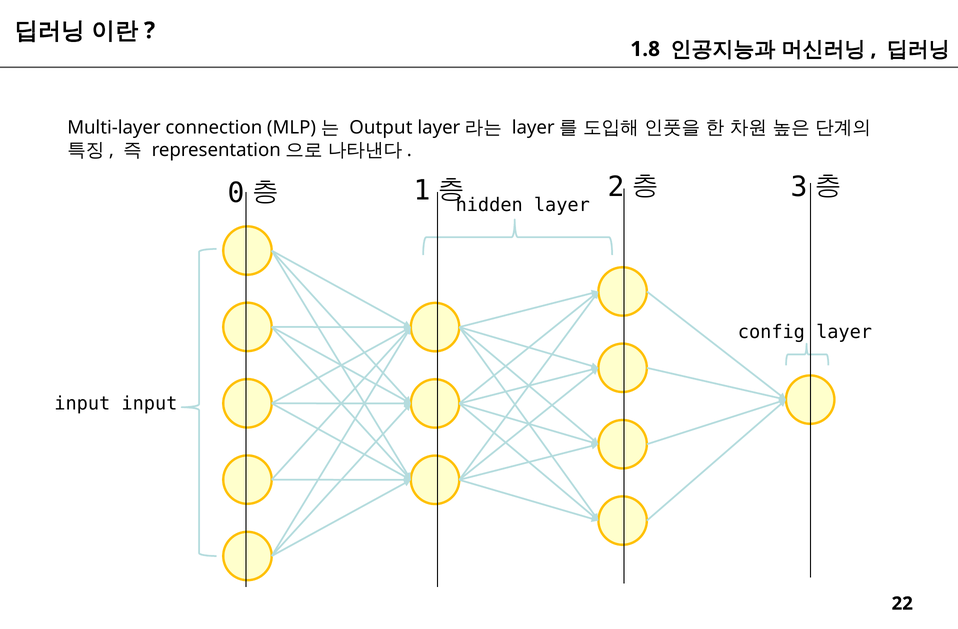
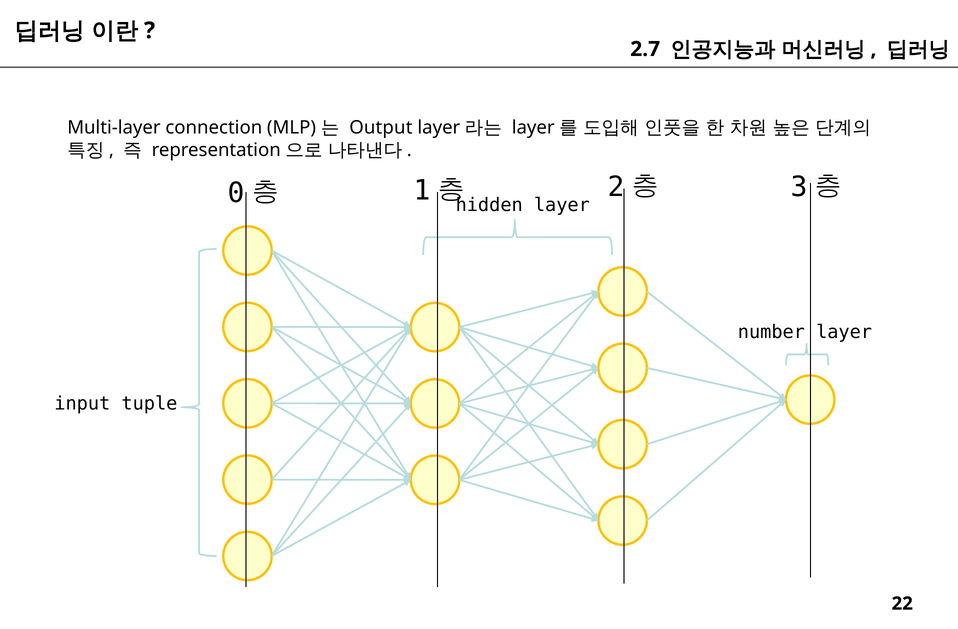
1.8: 1.8 -> 2.7 (645, 49)
config: config -> number (771, 332)
input input: input -> tuple (149, 404)
